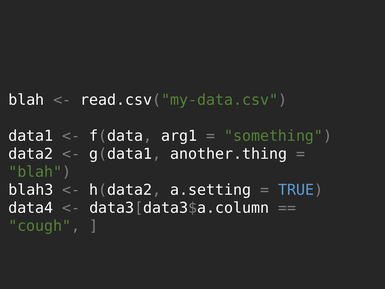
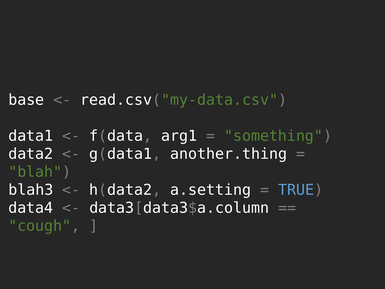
blah: blah -> base (26, 100)
